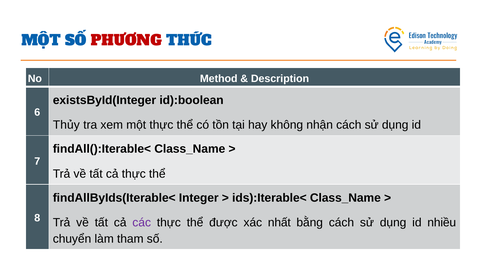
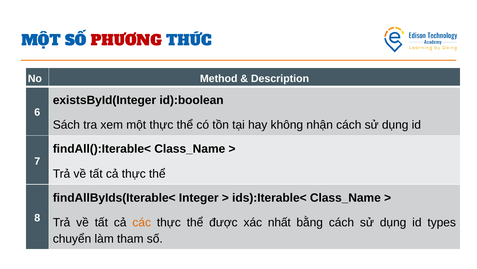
Thủy: Thủy -> Sách (66, 125)
các colour: purple -> orange (142, 222)
nhiều: nhiều -> types (442, 222)
